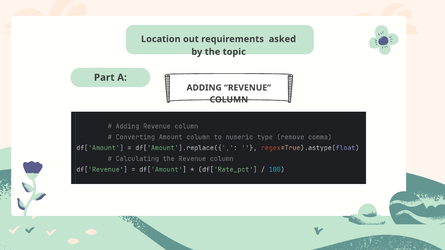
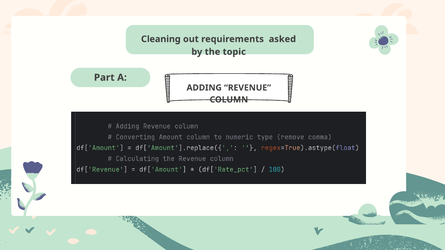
Location: Location -> Cleaning (161, 39)
